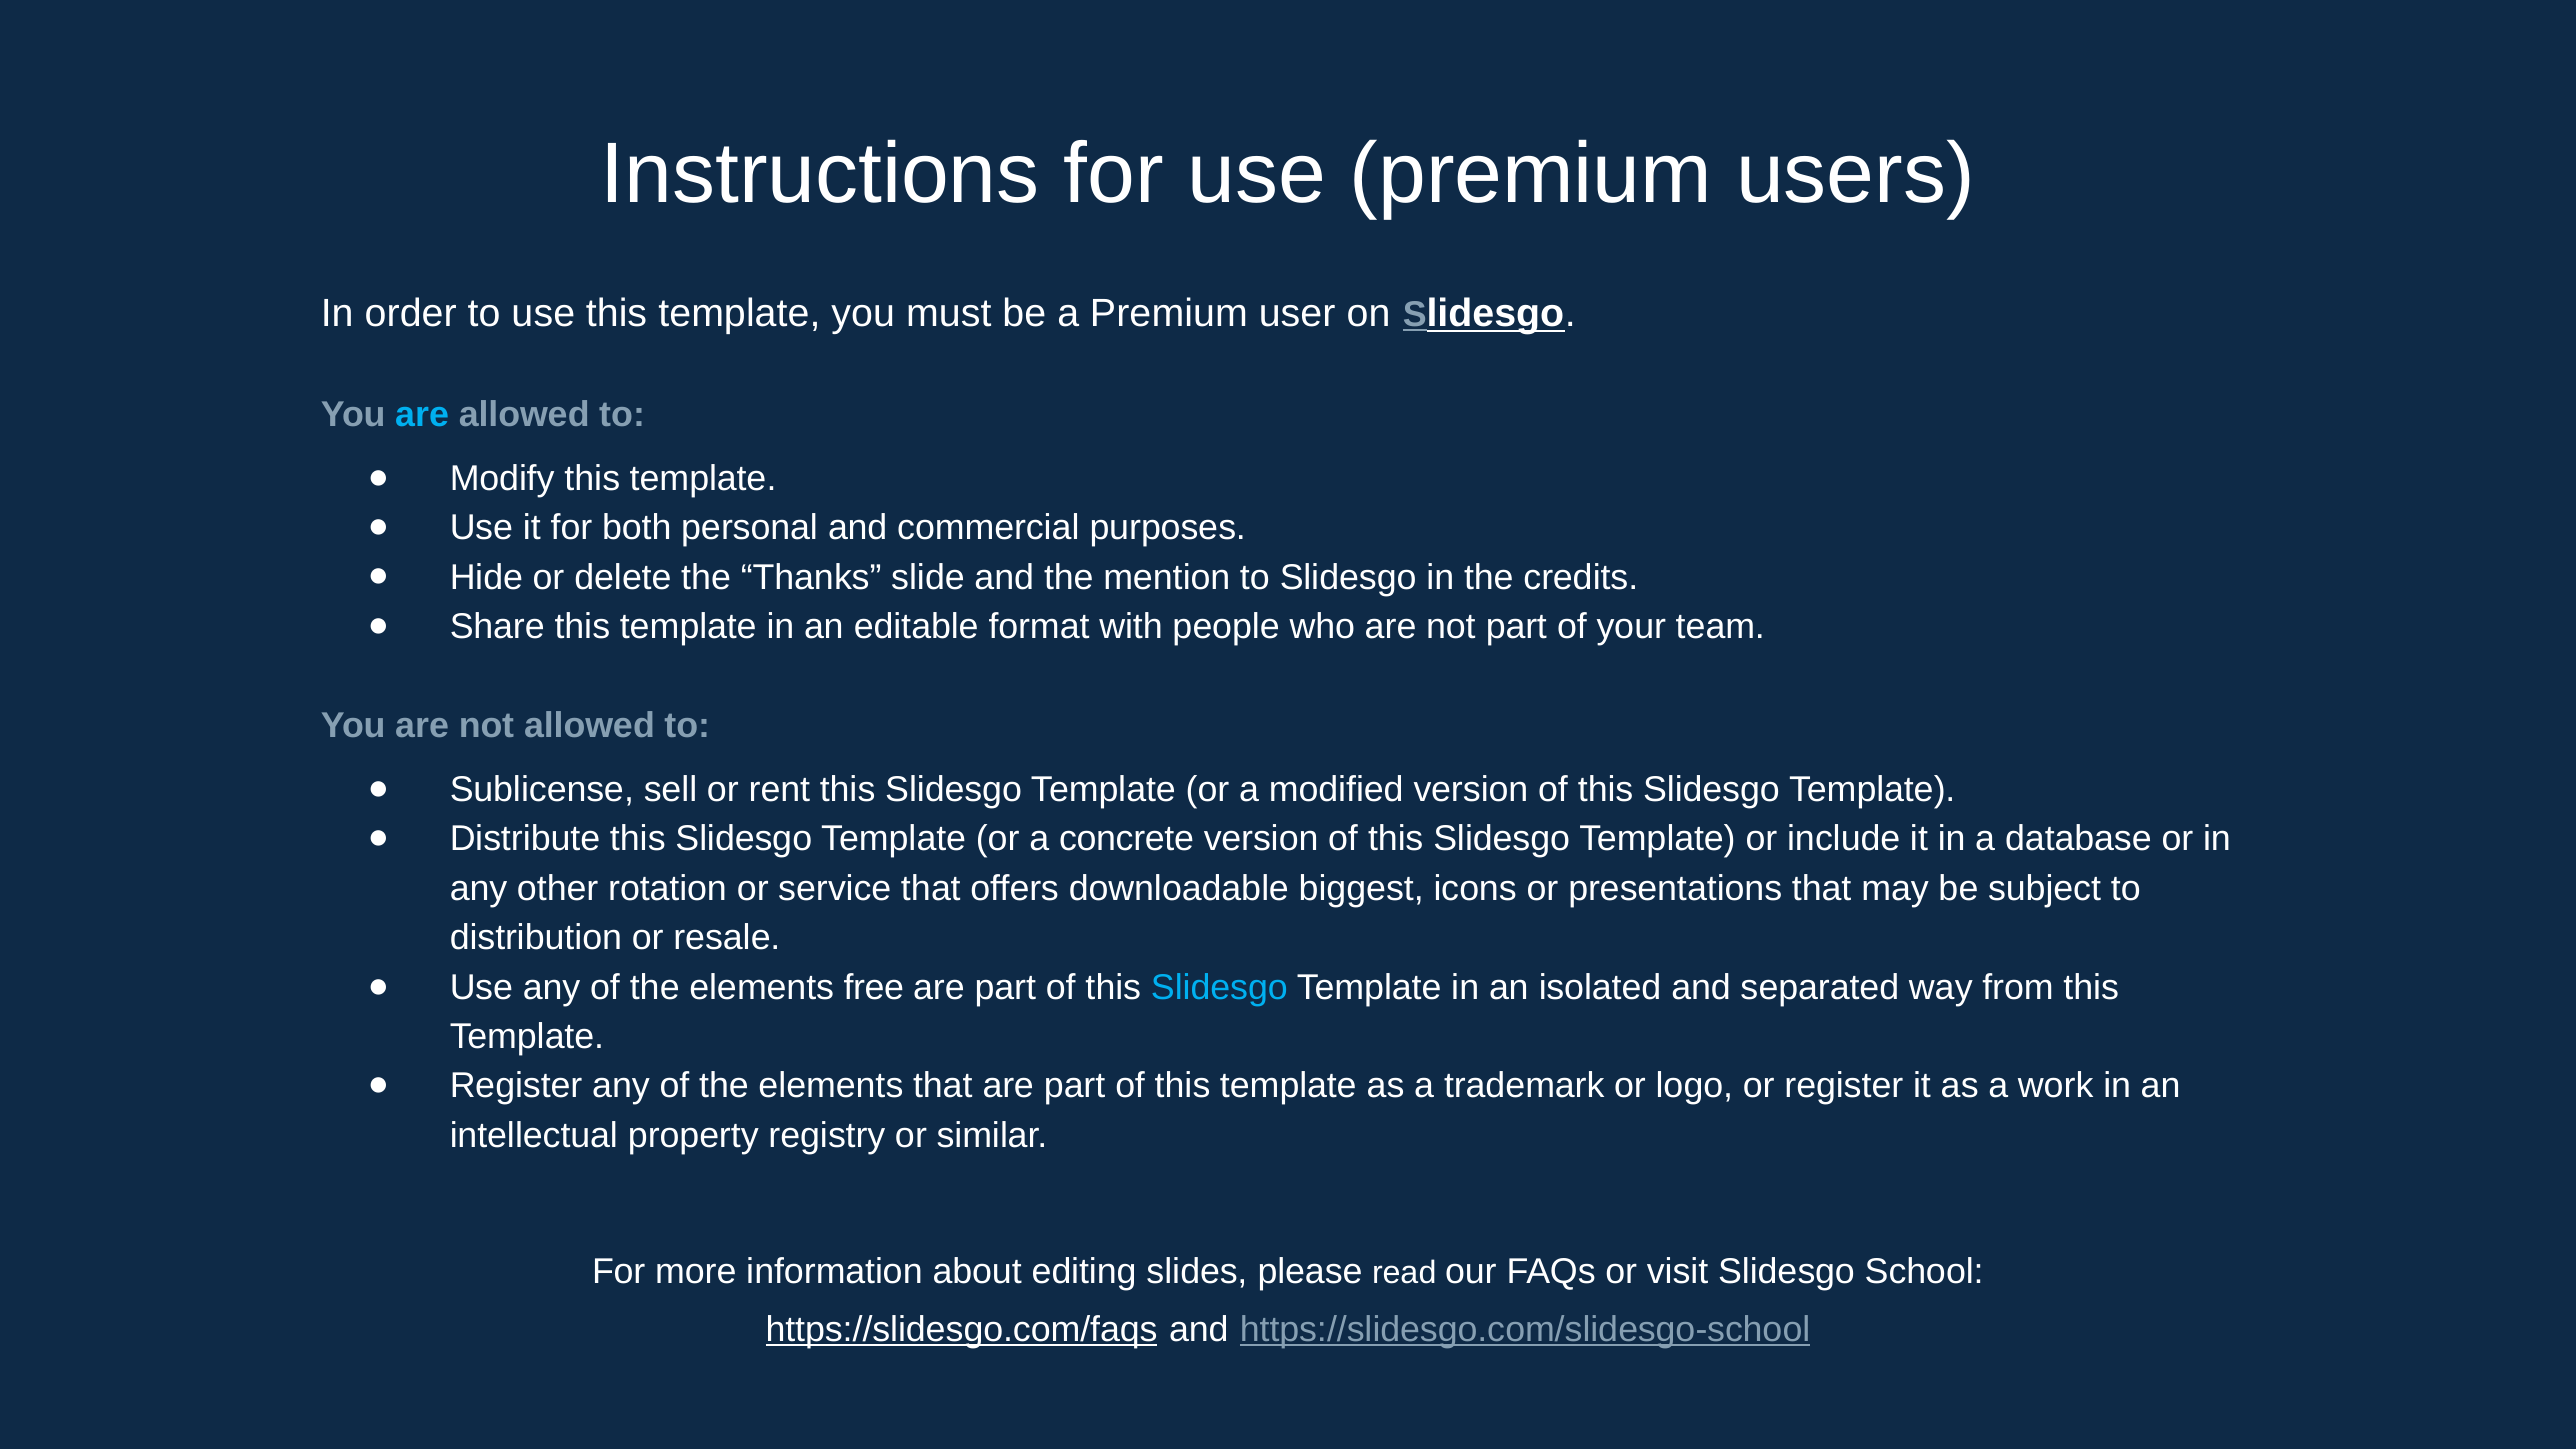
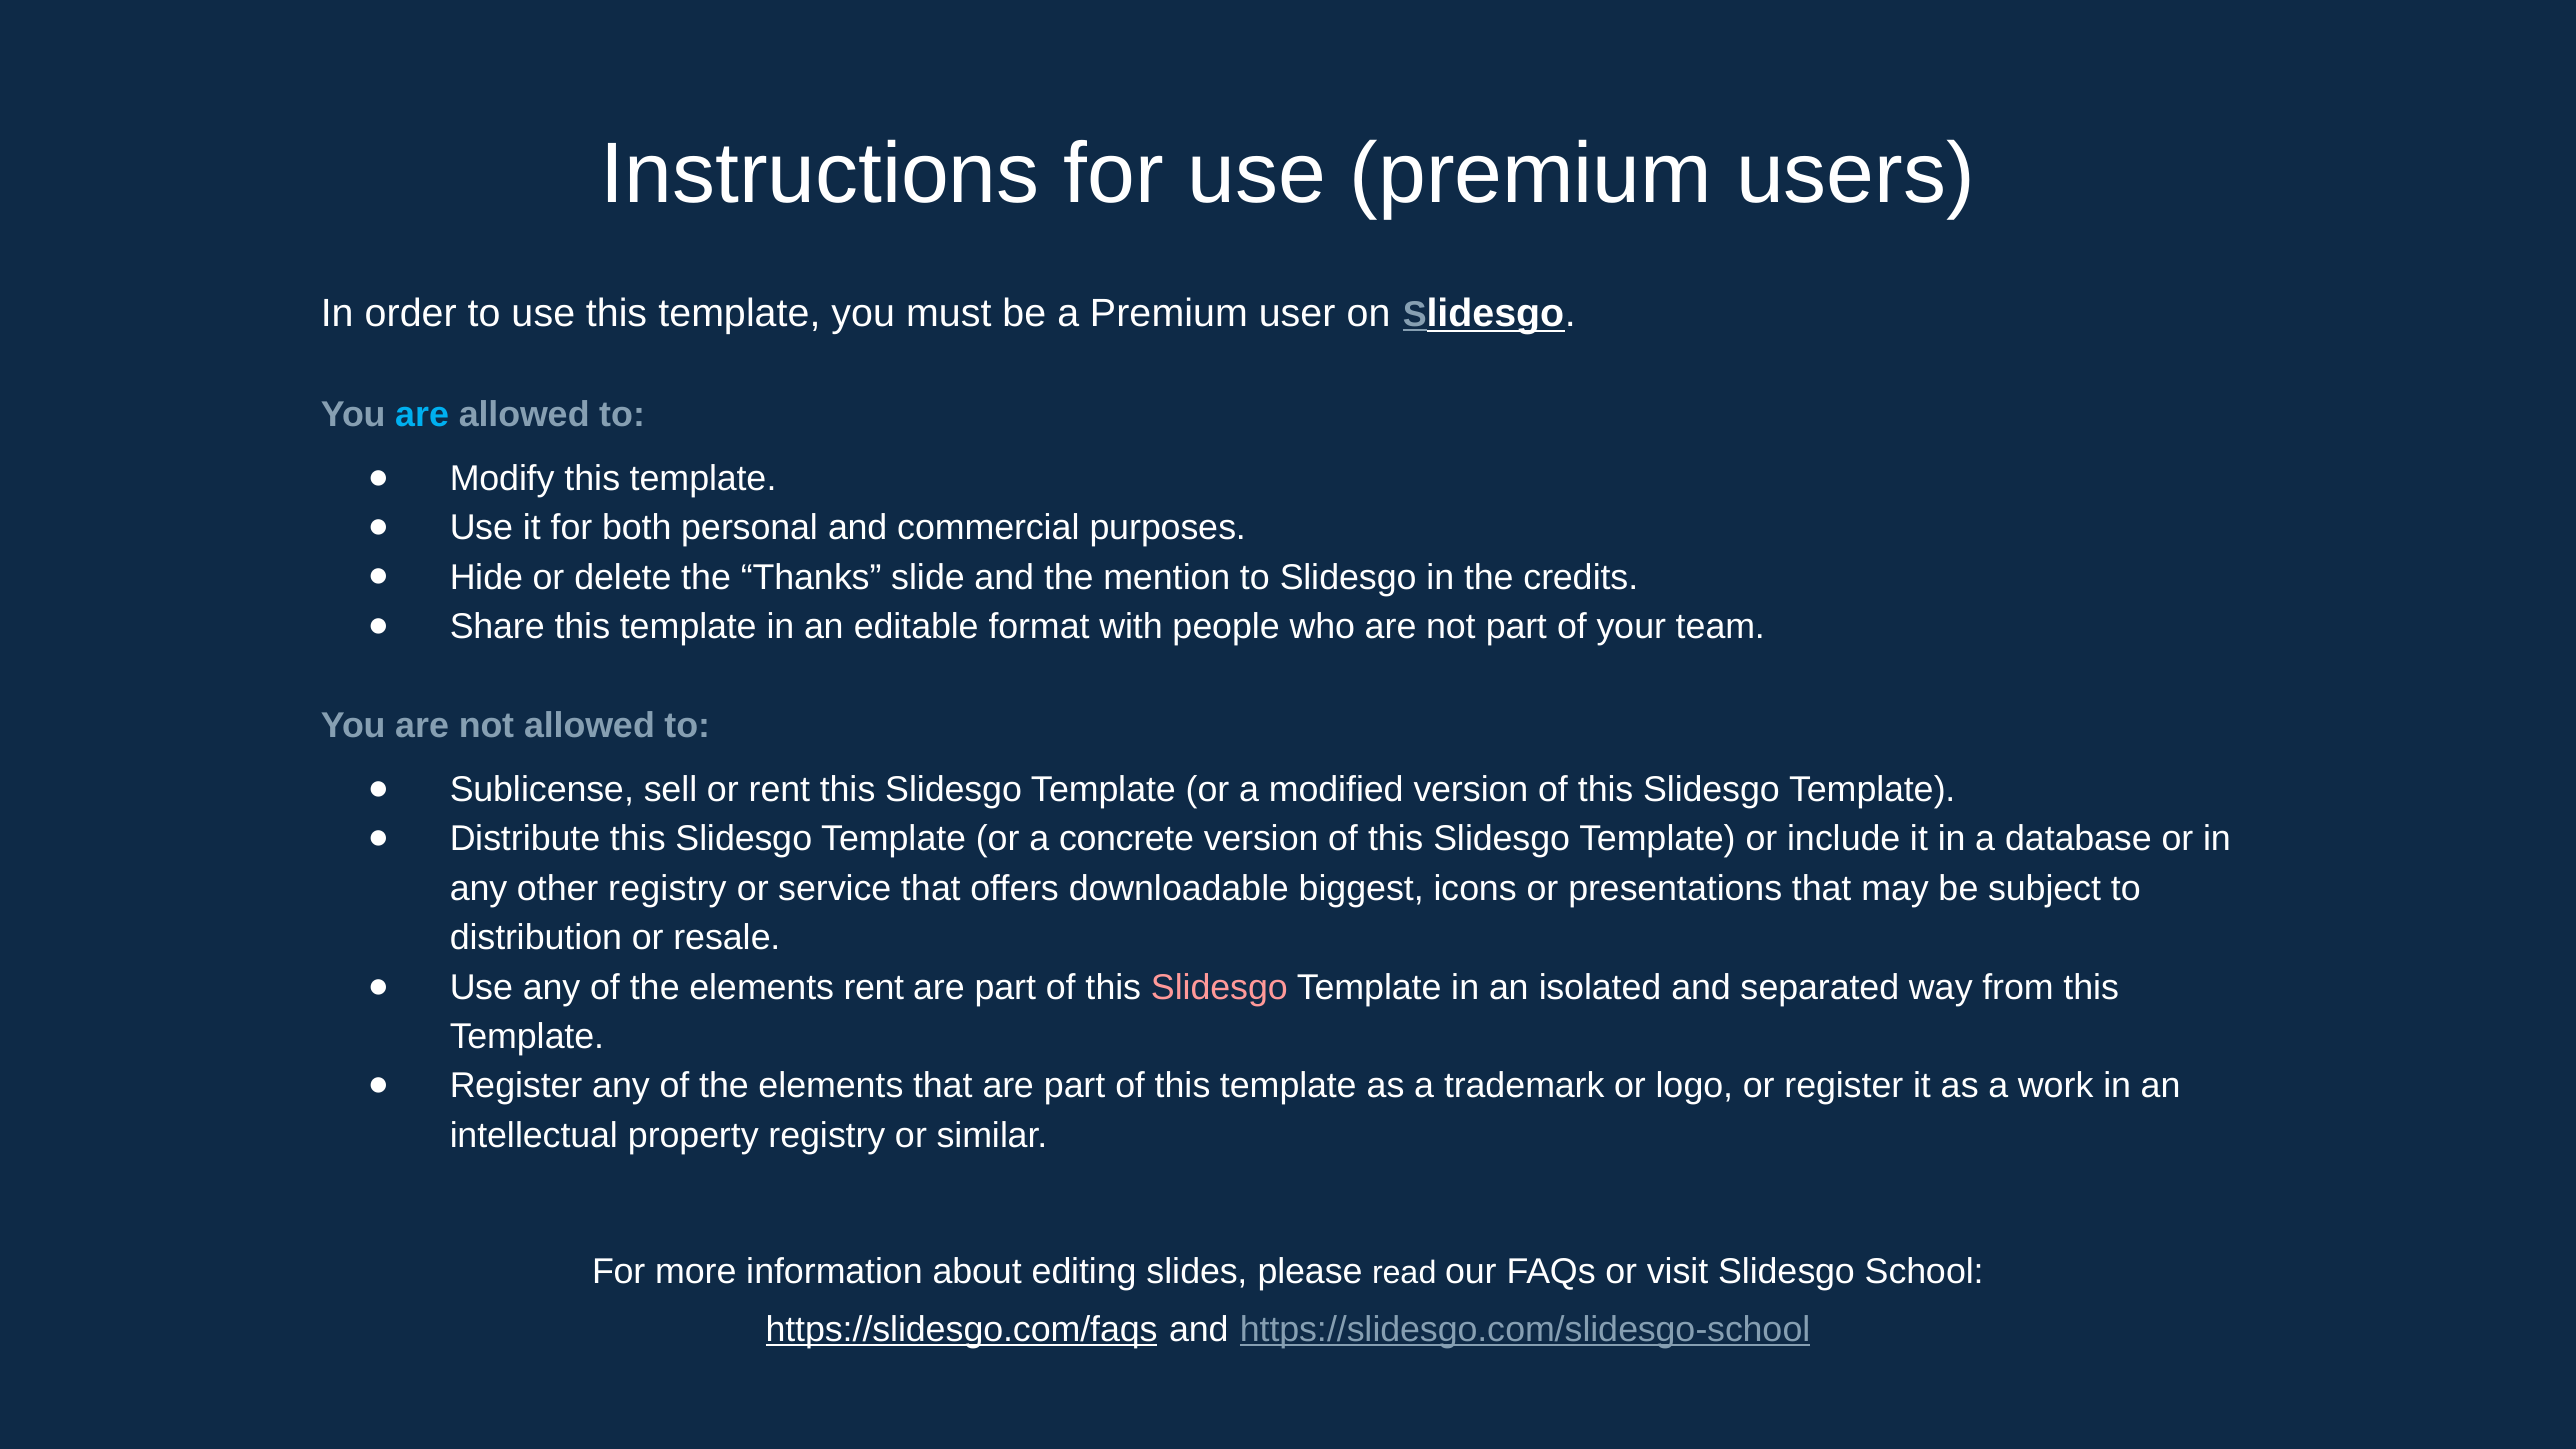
other rotation: rotation -> registry (667, 889)
elements free: free -> rent (874, 987)
Slidesgo colour: light blue -> pink (1219, 987)
